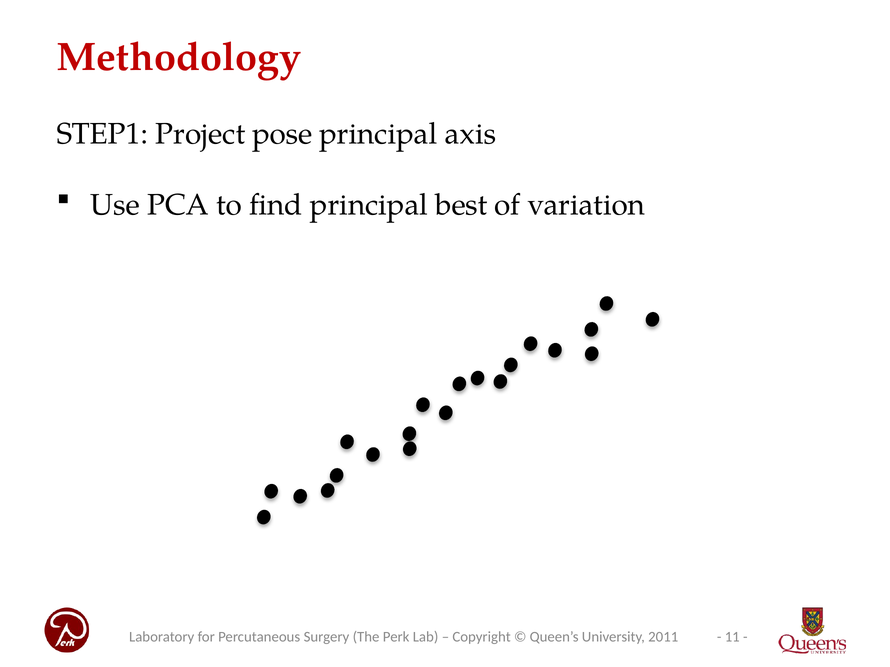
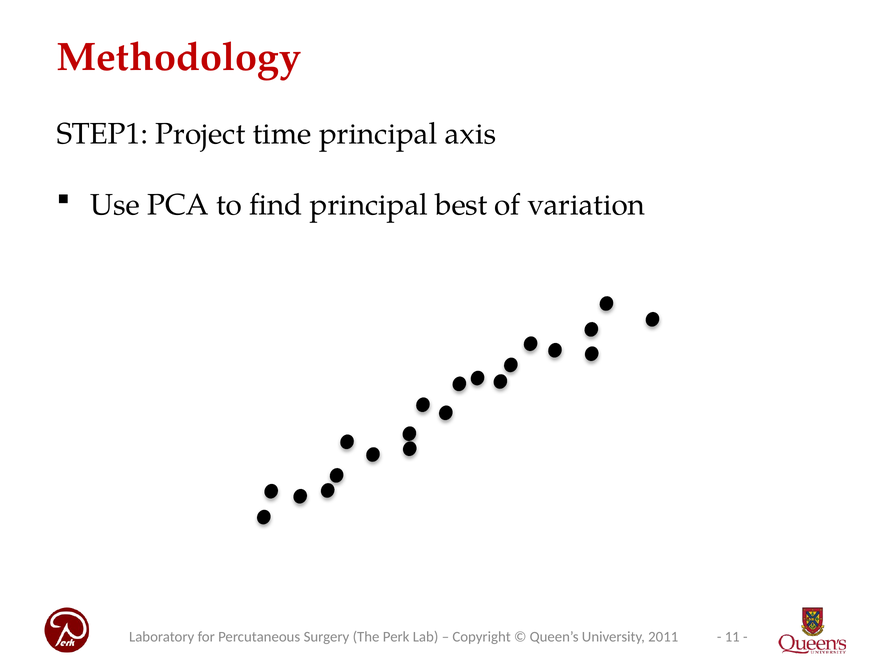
pose: pose -> time (282, 134)
